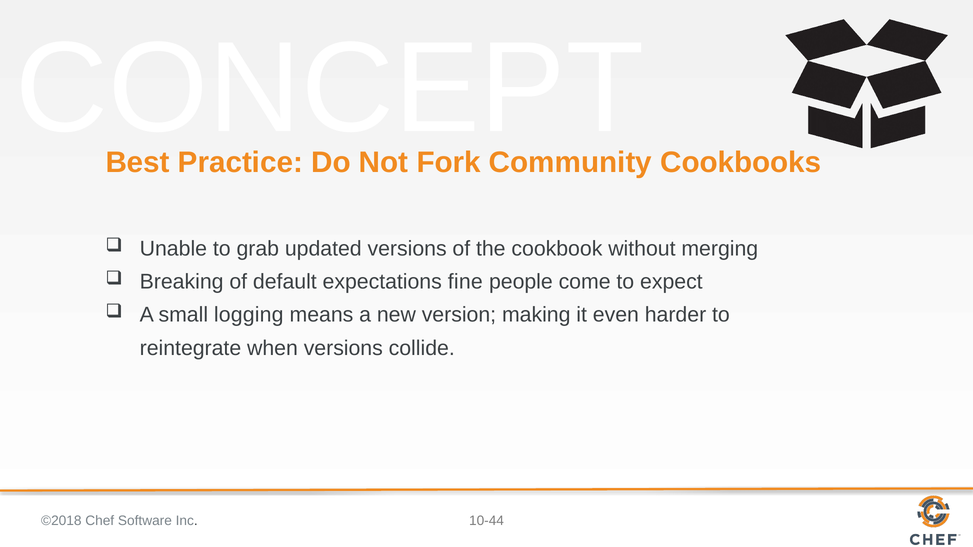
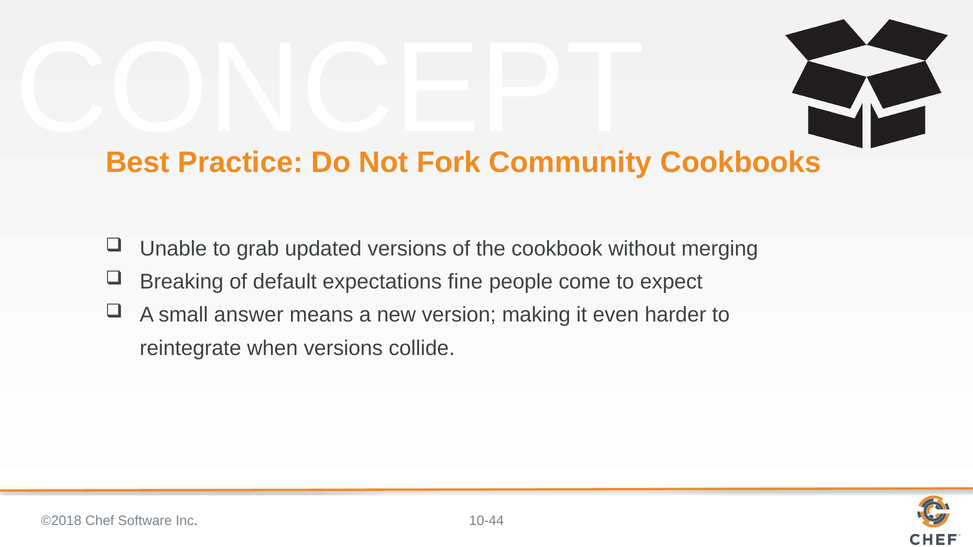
logging: logging -> answer (249, 315)
